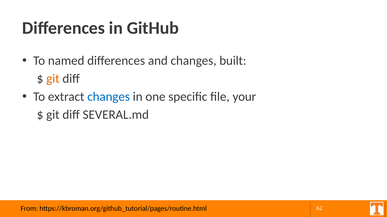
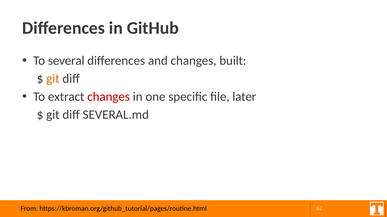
named: named -> several (66, 61)
changes colour: blue -> red (109, 97)
your: your -> later (244, 97)
